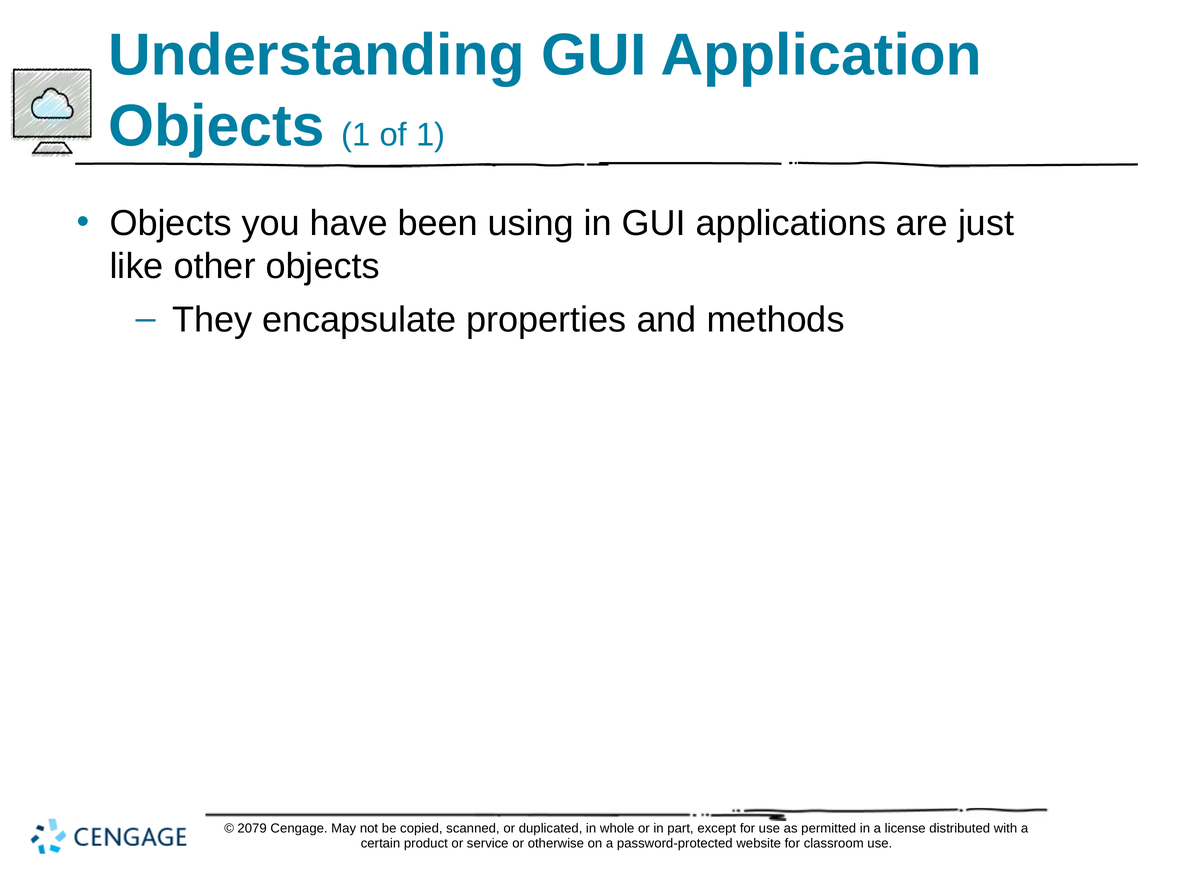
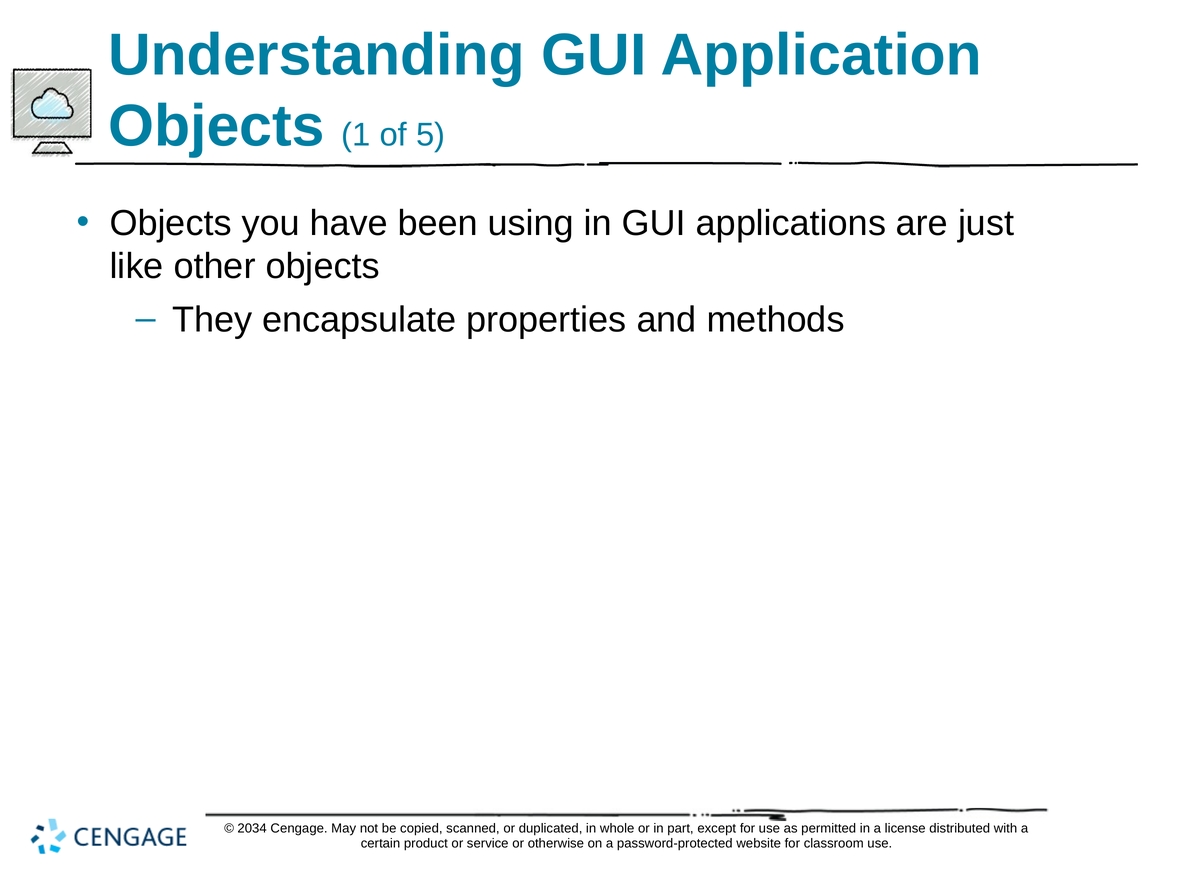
of 1: 1 -> 5 (431, 135)
2079: 2079 -> 2034 (252, 828)
